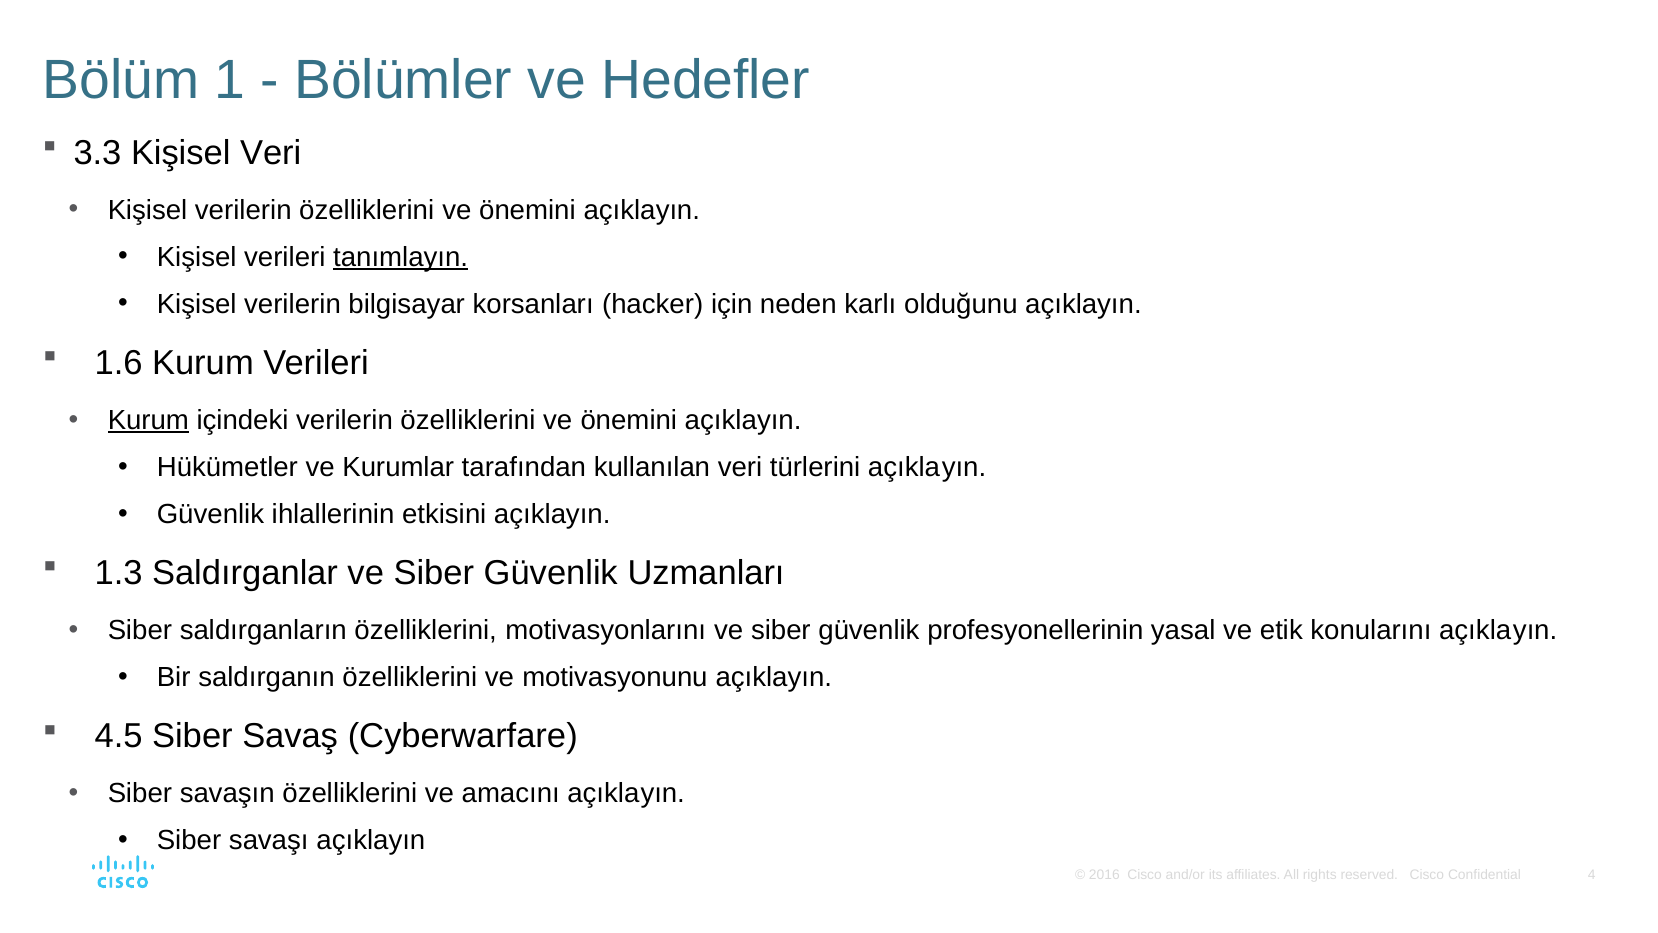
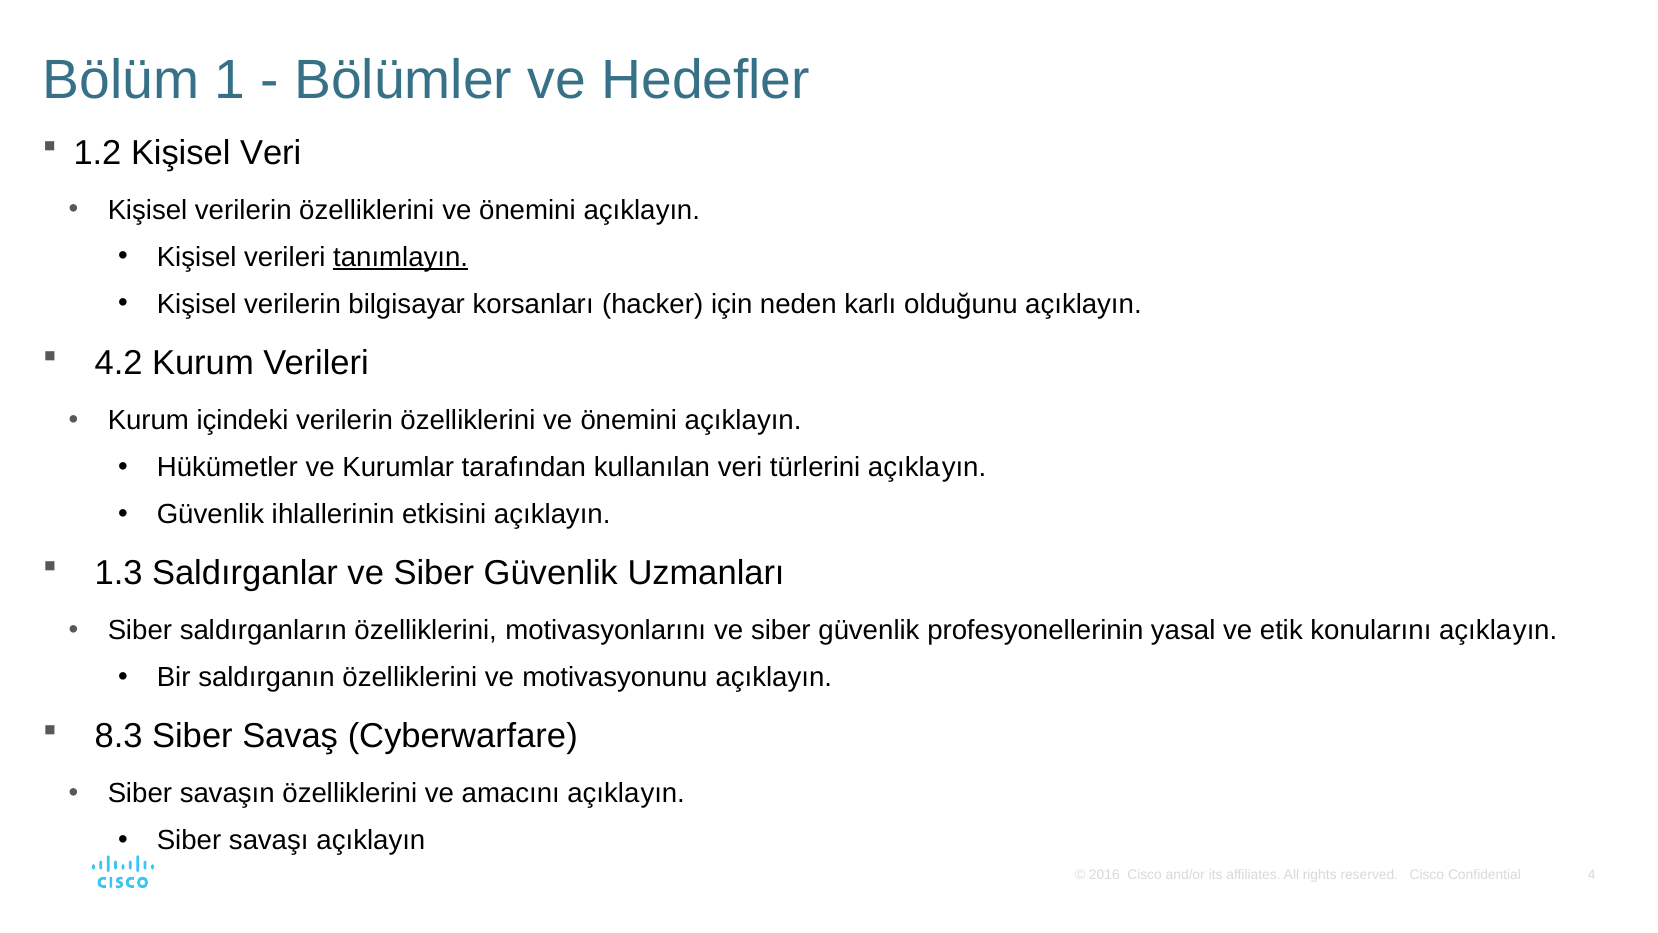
3.3: 3.3 -> 1.2 (97, 153)
1.6: 1.6 -> 4.2 (119, 363)
Kurum underline: present -> none (148, 420)
4.5: 4.5 -> 8.3 (119, 736)
